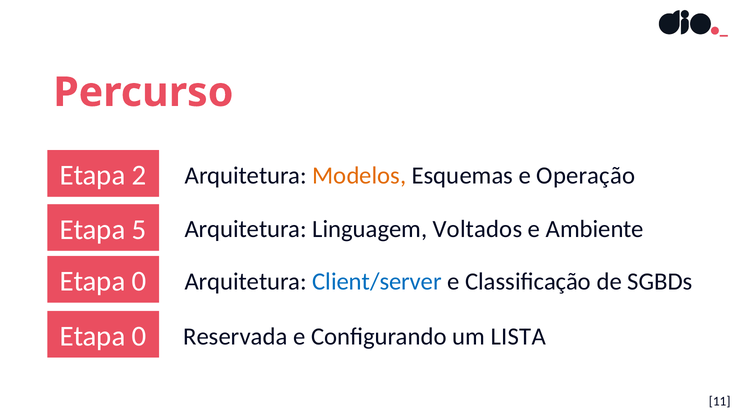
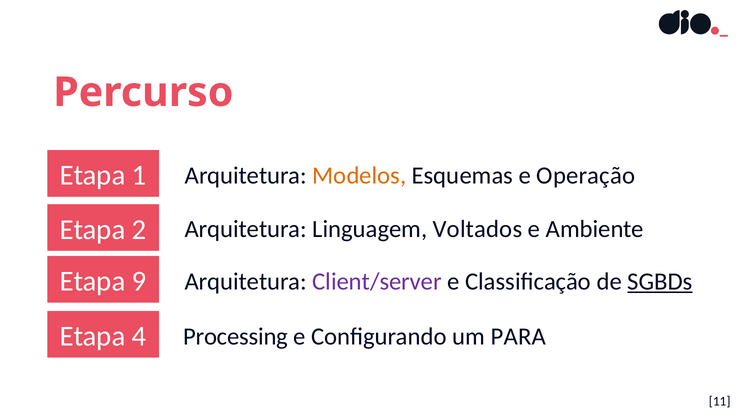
2: 2 -> 1 (139, 175)
5: 5 -> 2 (139, 229)
0: 0 -> 9 (139, 281)
Client/server colour: blue -> purple (377, 281)
SGBDs underline: none -> present (660, 281)
0: 0 -> 4 (139, 336)
Reservada: Reservada -> Processing (236, 336)
LISTA: LISTA -> PARA (518, 336)
